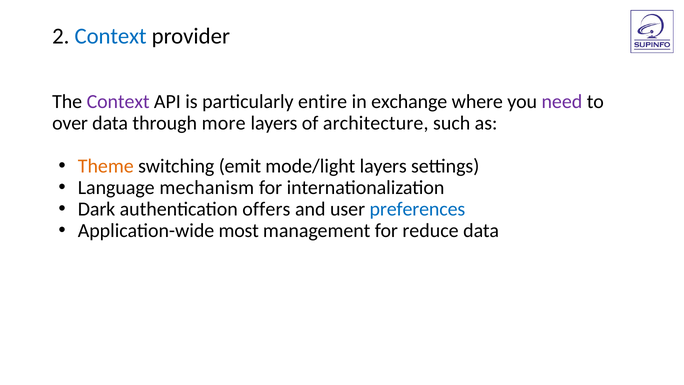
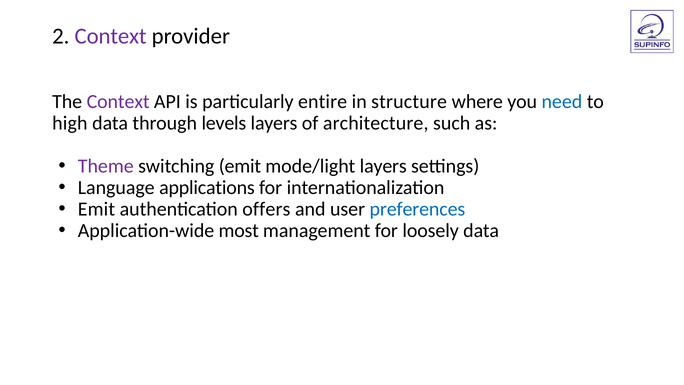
Context colour: blue -> purple (111, 36)
exchange: exchange -> structure (409, 101)
need colour: purple -> blue (562, 101)
over: over -> high (70, 123)
more: more -> levels (224, 123)
Theme colour: orange -> purple (106, 166)
mechanism: mechanism -> applications (207, 187)
Dark: Dark -> Emit (96, 209)
reduce: reduce -> loosely (431, 230)
